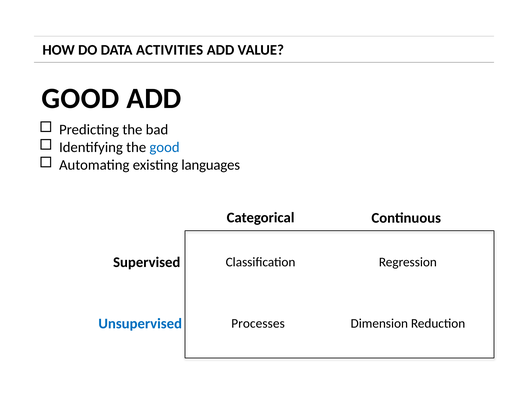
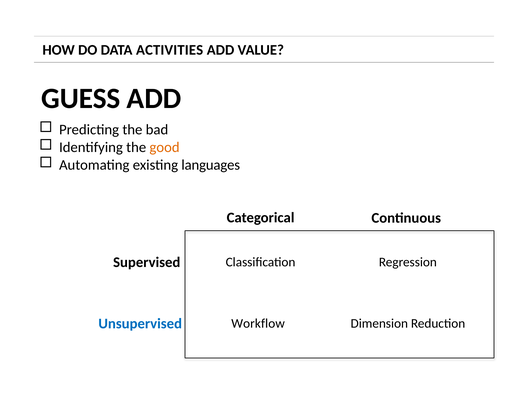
GOOD: GOOD -> GUESS (81, 98)
good colour: blue -> orange (165, 147)
Processes: Processes -> Workflow (258, 323)
